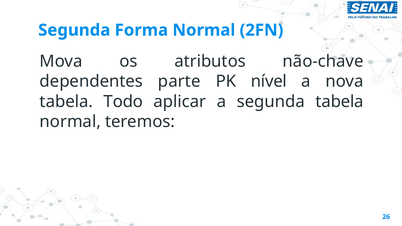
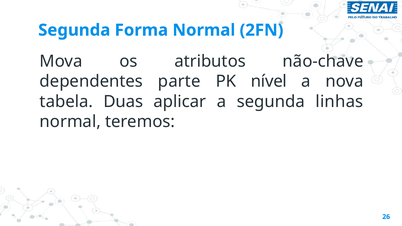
Todo: Todo -> Duas (123, 102)
segunda tabela: tabela -> linhas (339, 102)
